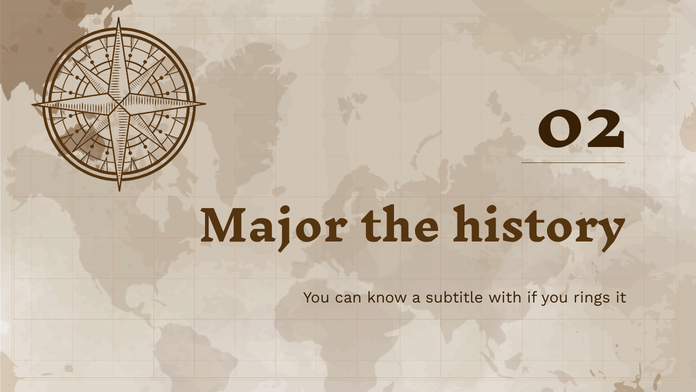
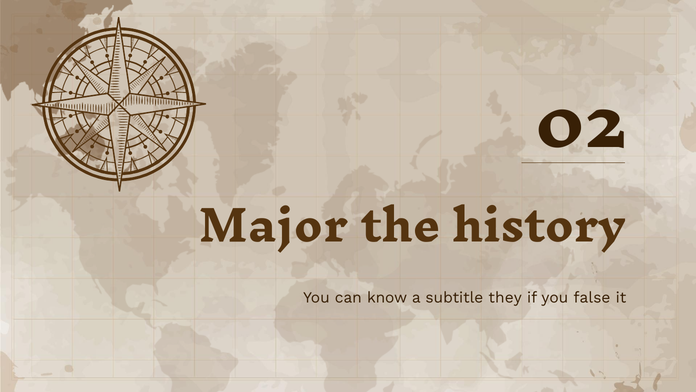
with: with -> they (505, 297)
rings: rings -> false (592, 297)
